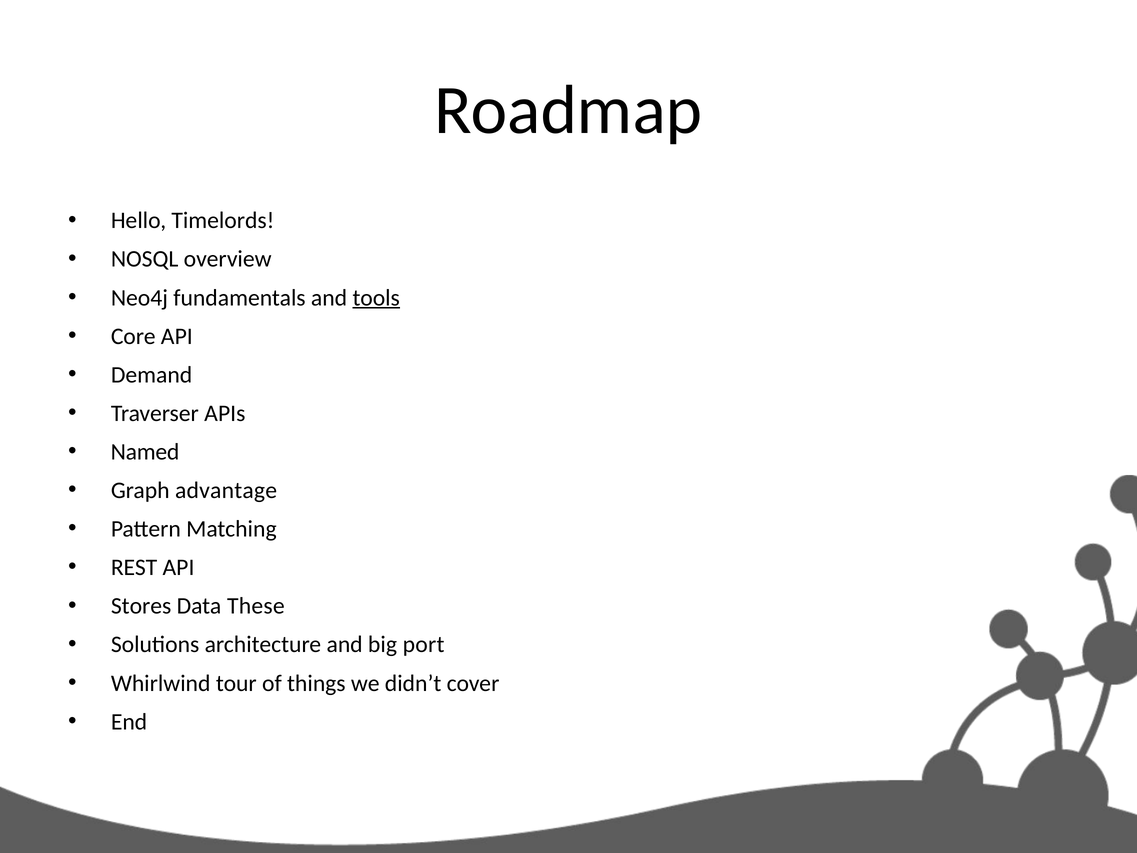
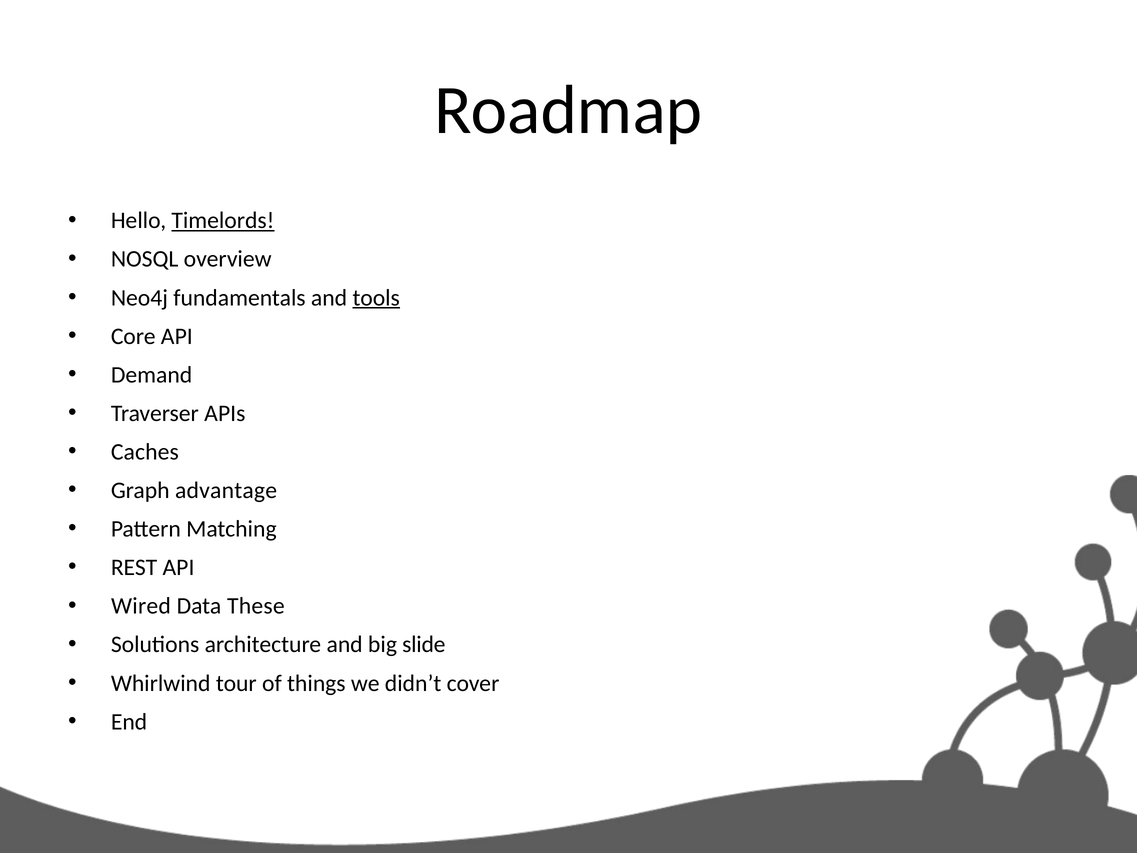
Timelords underline: none -> present (223, 221)
Named: Named -> Caches (145, 452)
Stores: Stores -> Wired (141, 606)
port: port -> slide (424, 644)
